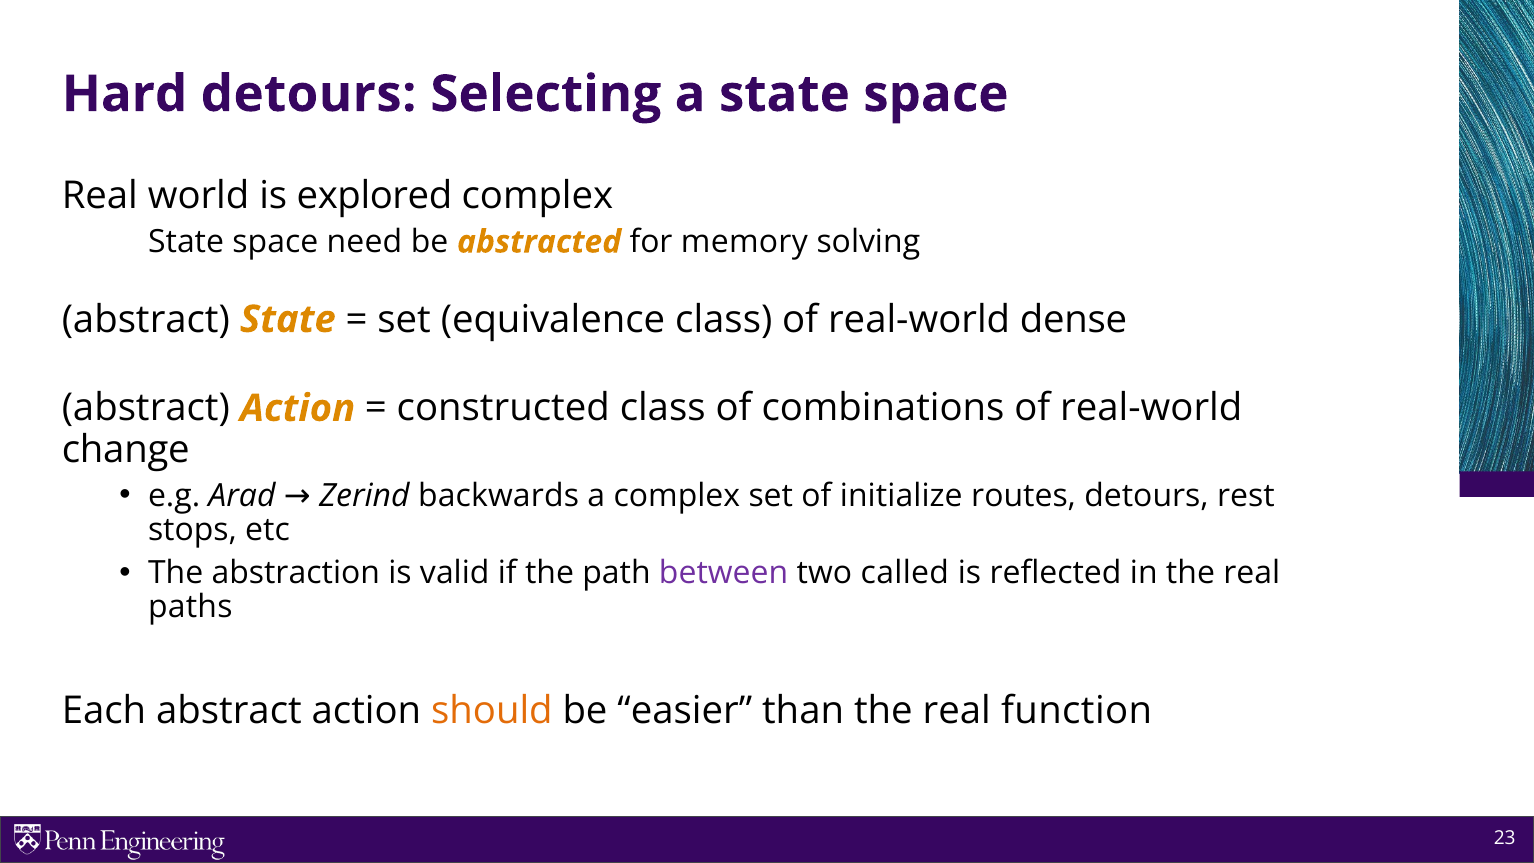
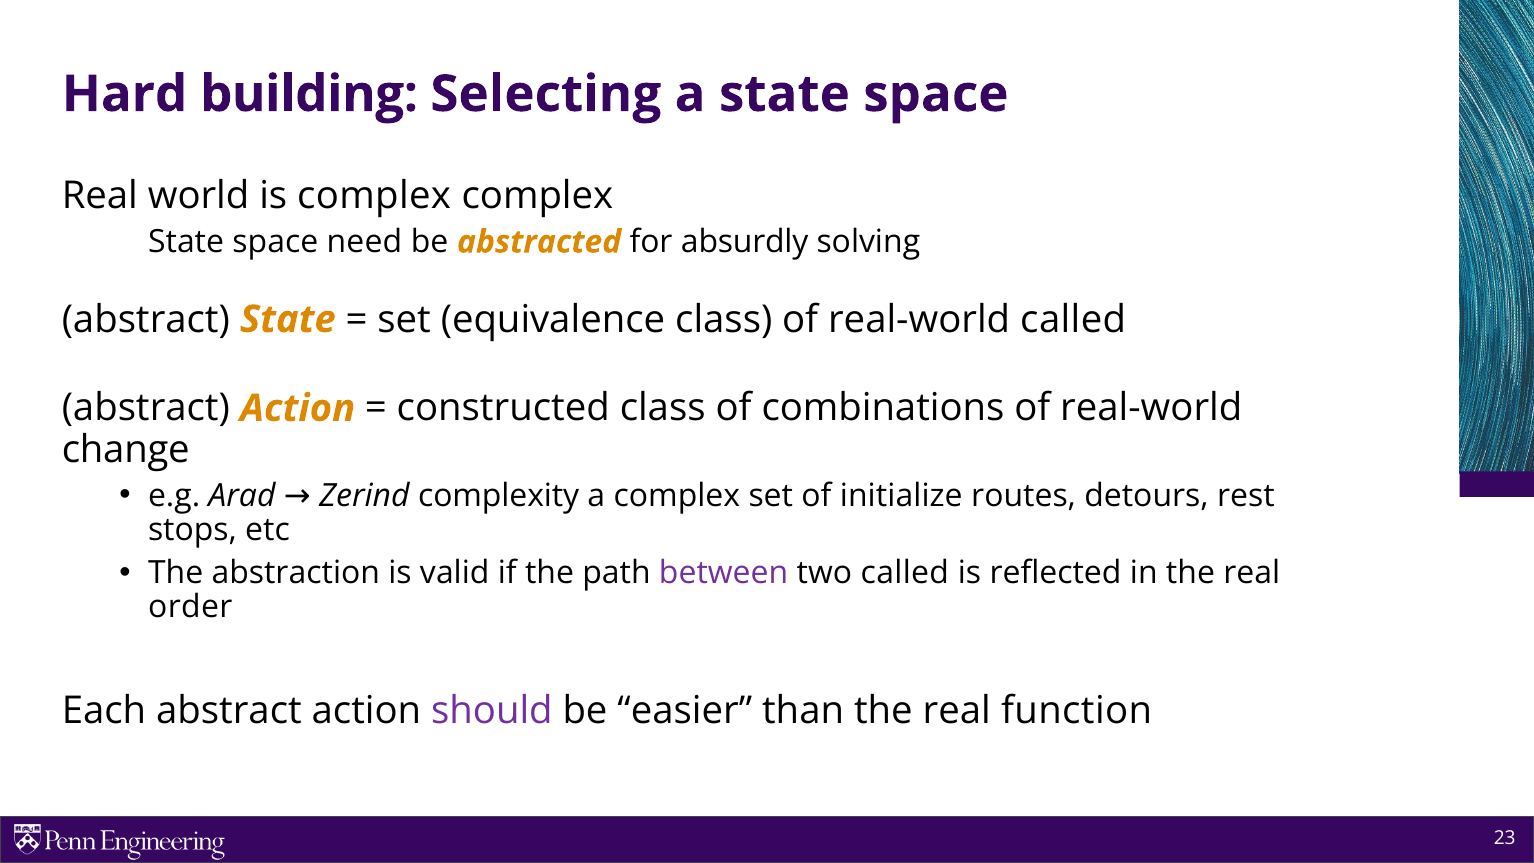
Hard detours: detours -> building (309, 94)
is explored: explored -> complex (374, 196)
memory: memory -> absurdly (745, 242)
real-world dense: dense -> called (1073, 319)
backwards: backwards -> complexity (499, 496)
paths: paths -> order (190, 607)
should colour: orange -> purple (492, 711)
